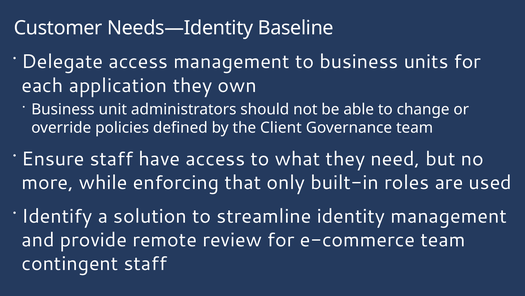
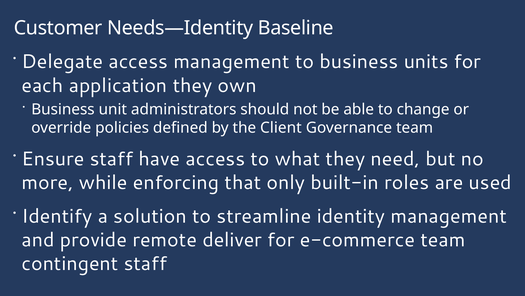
review: review -> deliver (232, 239)
